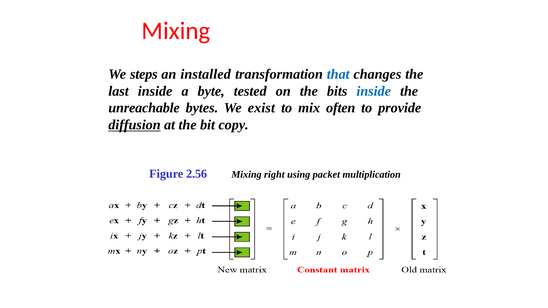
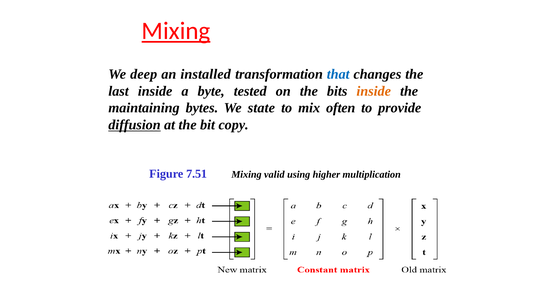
Mixing underline: none -> present (176, 31)
steps: steps -> deep (144, 74)
inside colour: blue -> orange (374, 91)
unreachable: unreachable -> maintaining (144, 108)
exist: exist -> state (261, 108)
2.56: 2.56 -> 7.51 (197, 174)
right: right -> valid (274, 175)
packet: packet -> higher (326, 175)
